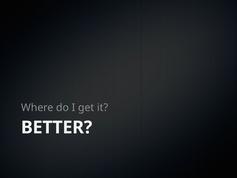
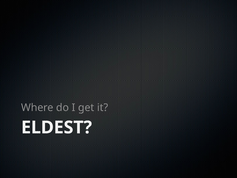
BETTER: BETTER -> ELDEST (57, 127)
